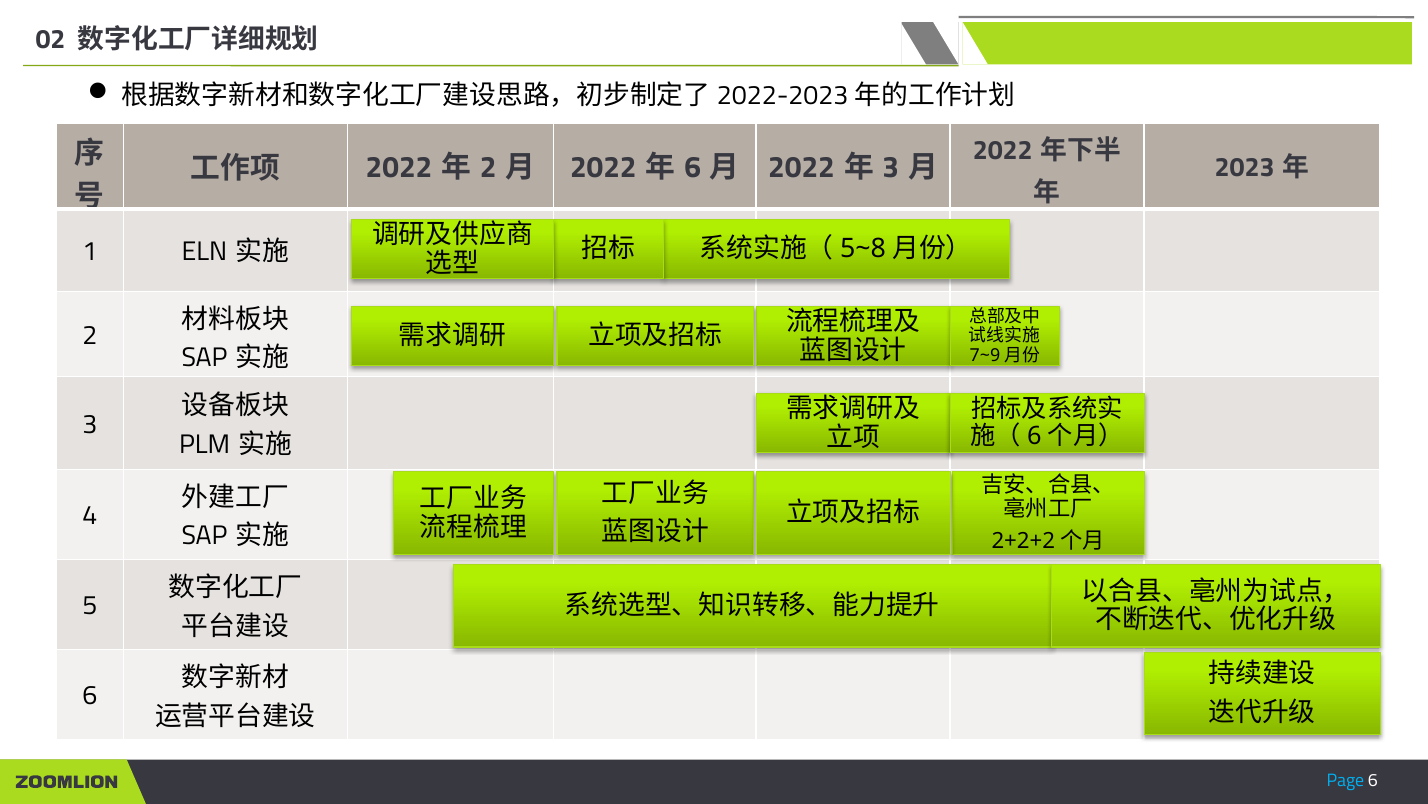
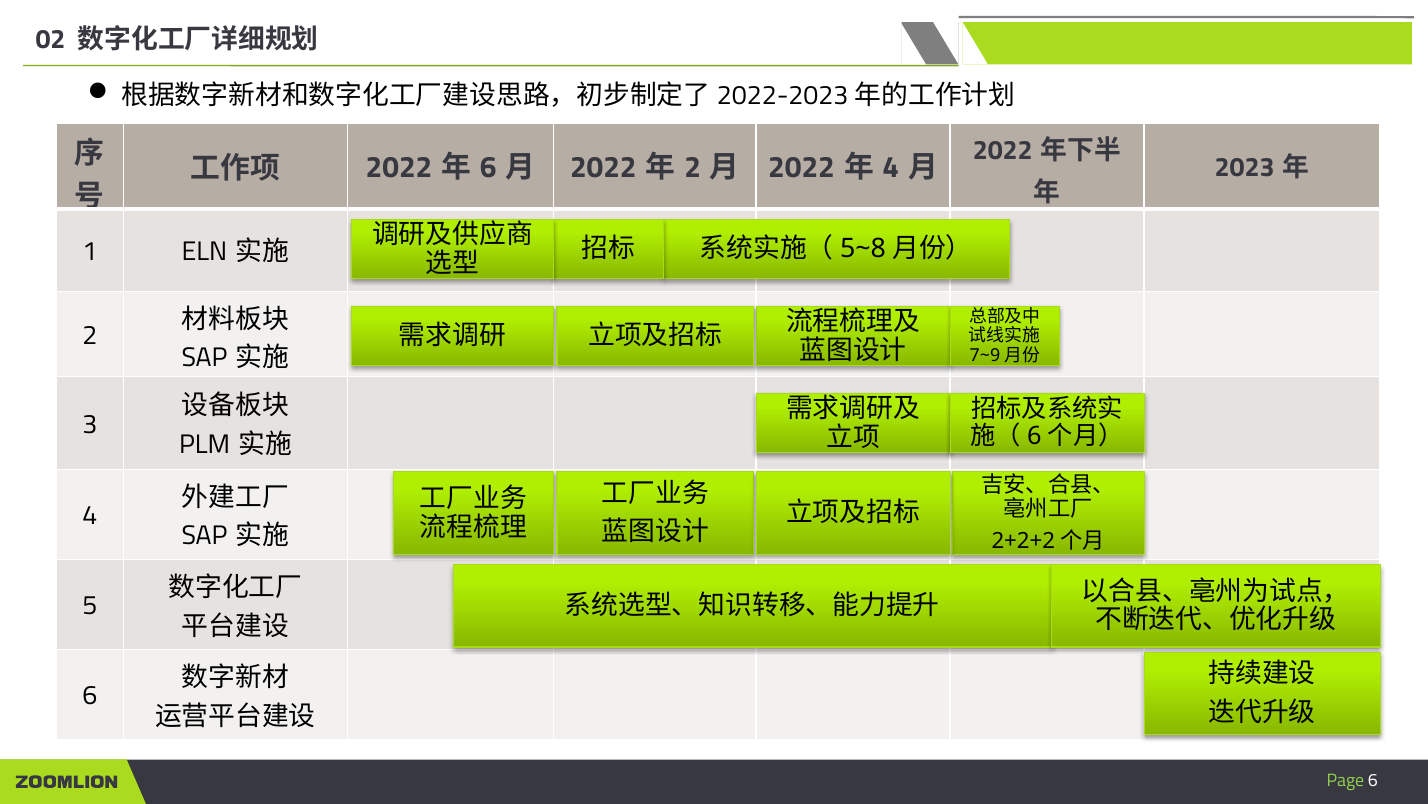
2: 2 -> 6 (488, 167)
6: 6 -> 2 (693, 167)
3: 3 -> 4 (891, 167)
Page colour: light blue -> light green (1345, 780)
